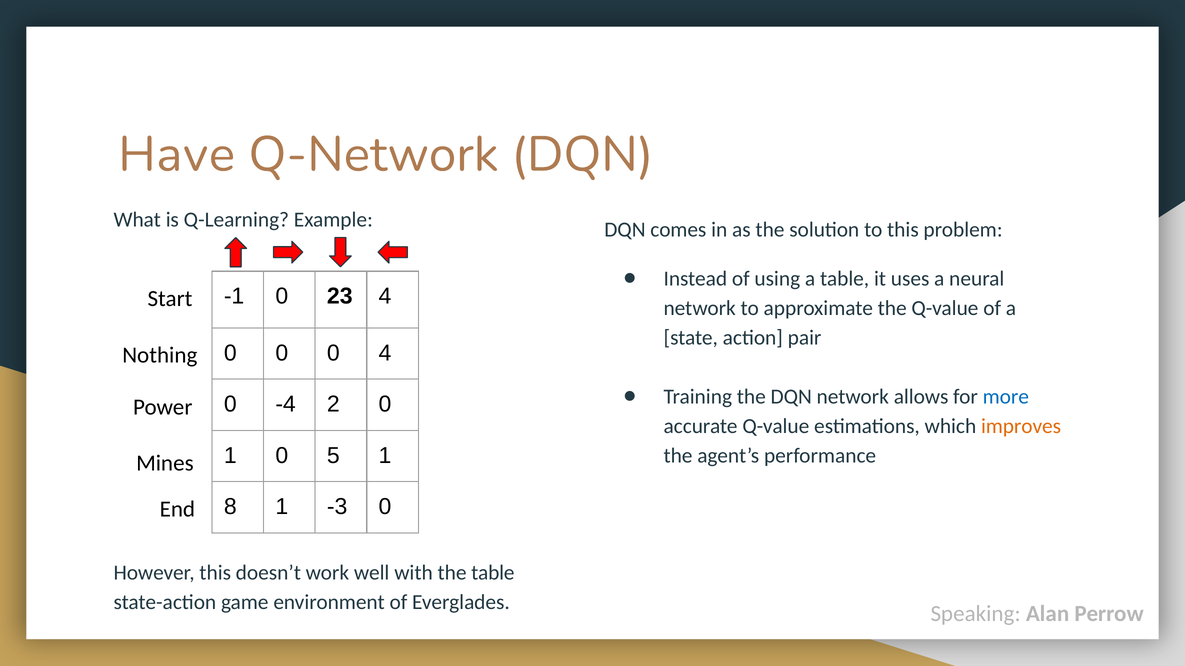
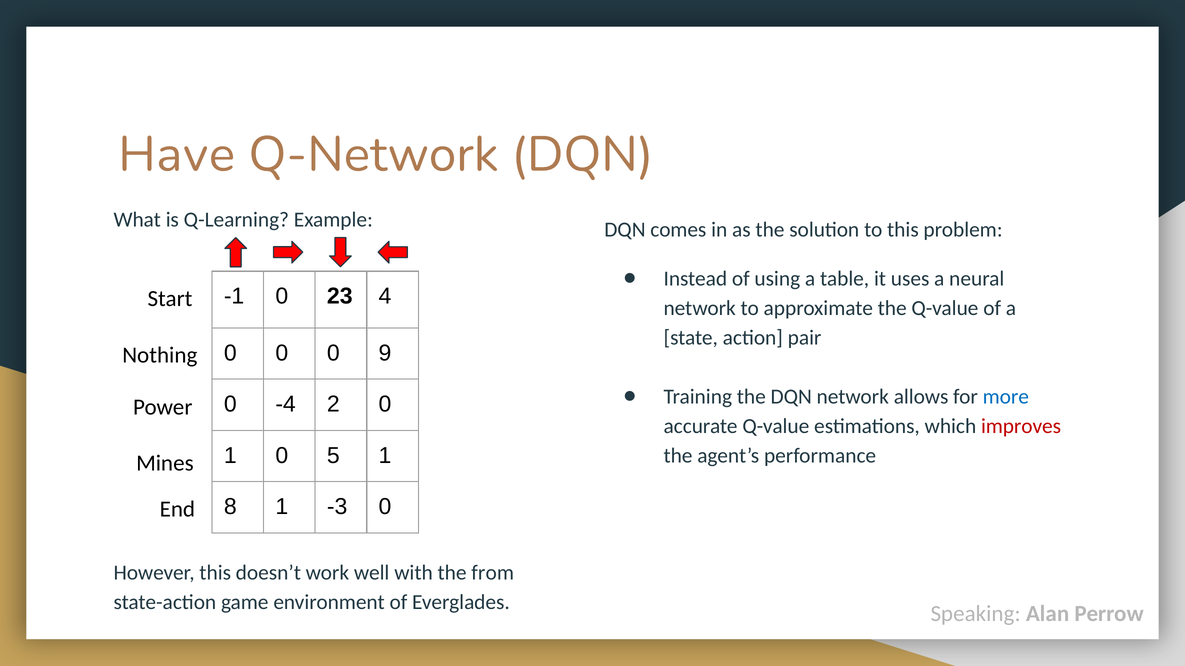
0 4: 4 -> 9 (385, 353)
improves colour: orange -> red (1021, 427)
the table: table -> from (493, 573)
